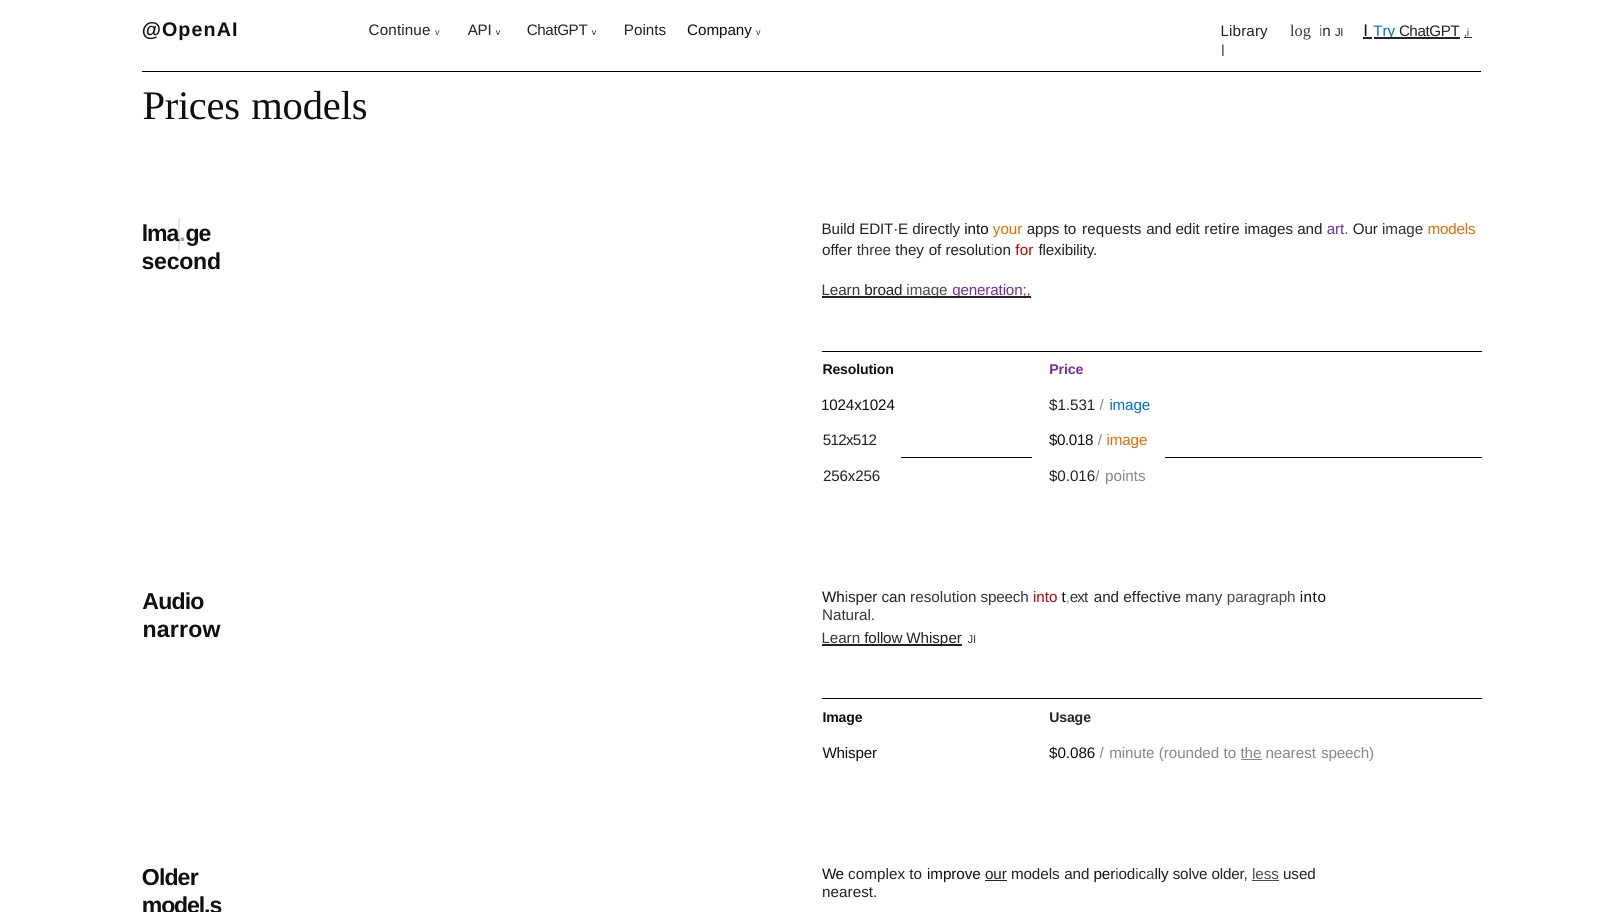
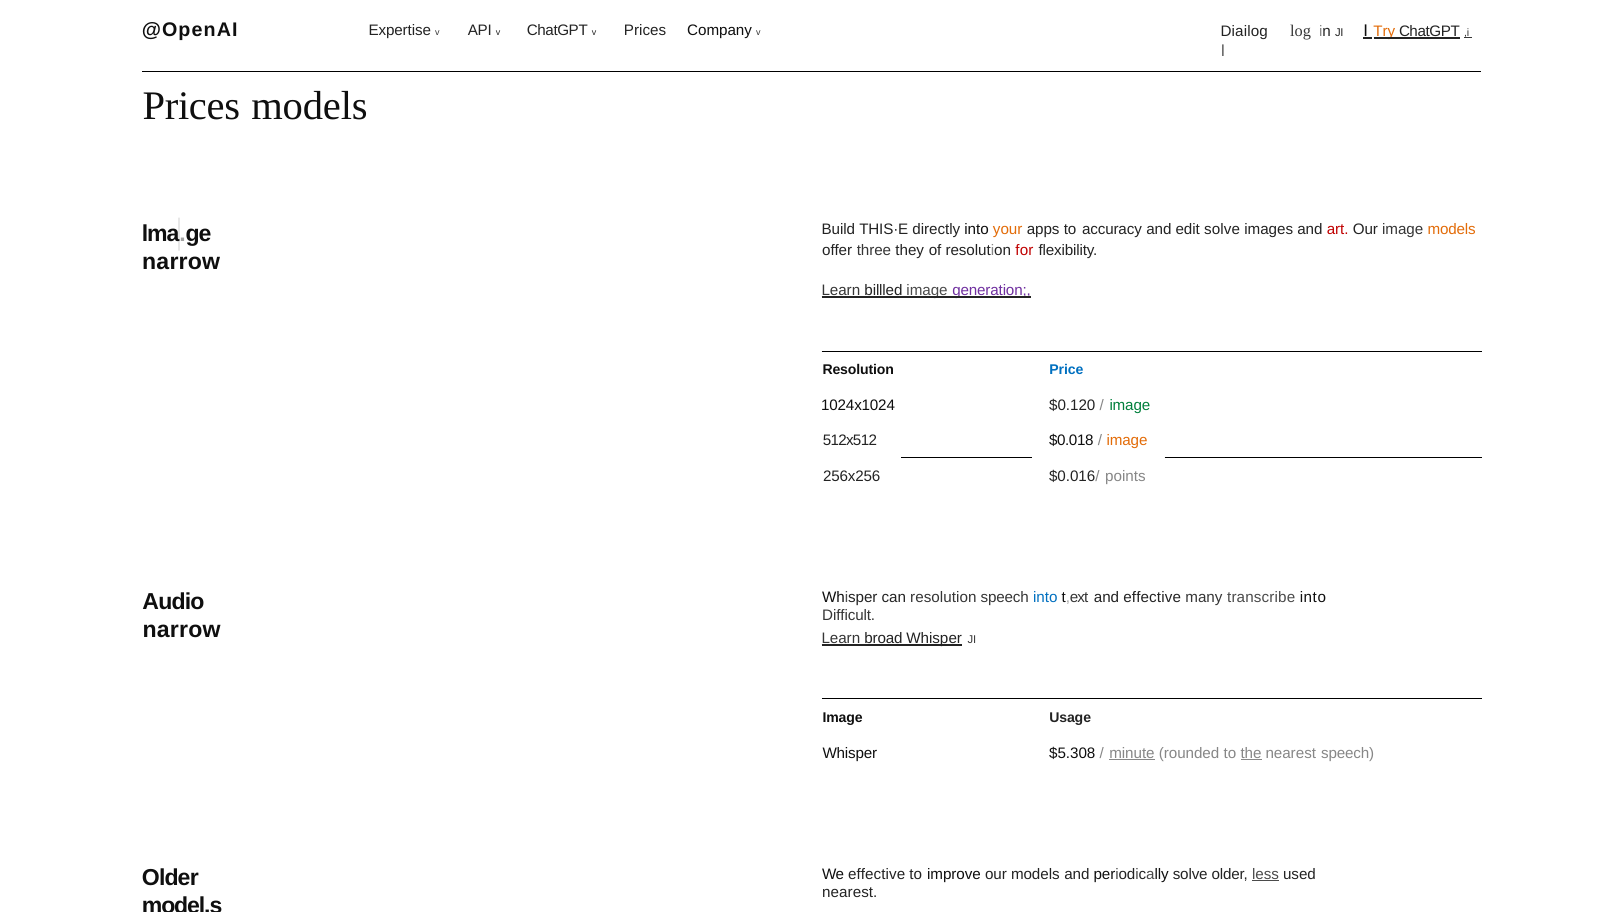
Continue: Continue -> Expertise (400, 30)
v Points: Points -> Prices (645, 30)
Library: Library -> Diailog (1244, 31)
Try colour: blue -> orange (1384, 31)
EDIT·E: EDIT·E -> THIS·E (884, 230)
requests: requests -> accuracy (1112, 230)
edit retire: retire -> solve (1222, 230)
art colour: purple -> red (1338, 230)
second: second -> narrow (181, 262)
broad: broad -> billled (883, 290)
Price colour: purple -> blue (1066, 370)
$1.531: $1.531 -> $0.120 (1072, 406)
image colour: blue -> green (1130, 406)
into colour: red -> blue (1045, 598)
paragraph: paragraph -> transcribe (1261, 598)
Natural: Natural -> Difficult (849, 616)
follow: follow -> broad (883, 638)
$0.086: $0.086 -> $5.308 (1072, 753)
minute underline: none -> present (1132, 753)
We complex: complex -> effective (877, 874)
our underline: present -> none (996, 874)
